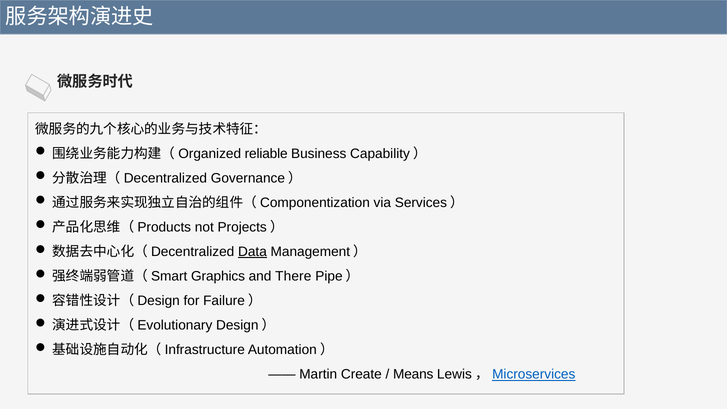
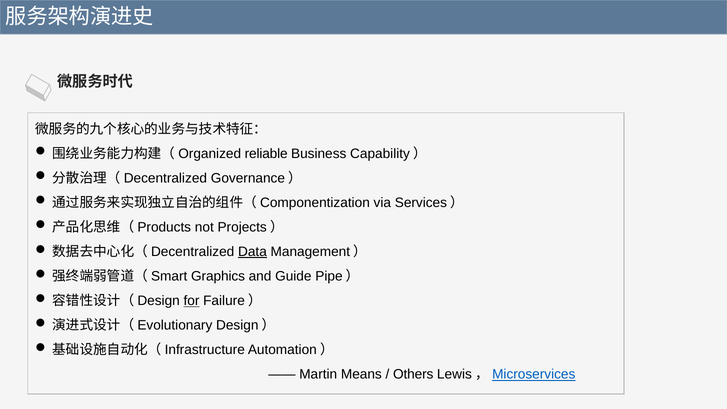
There: There -> Guide (293, 276)
for underline: none -> present (191, 301)
Create: Create -> Means (361, 374)
Means: Means -> Others (413, 374)
